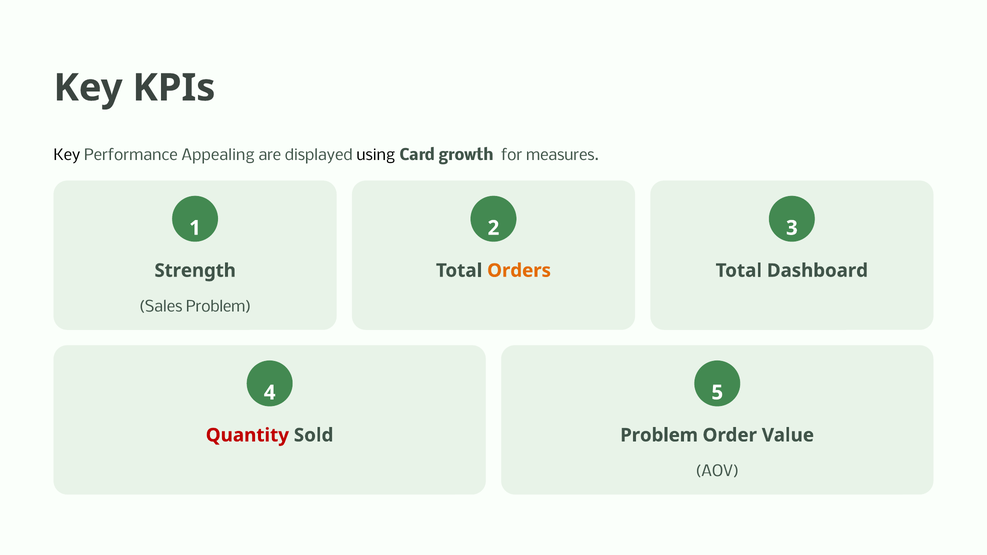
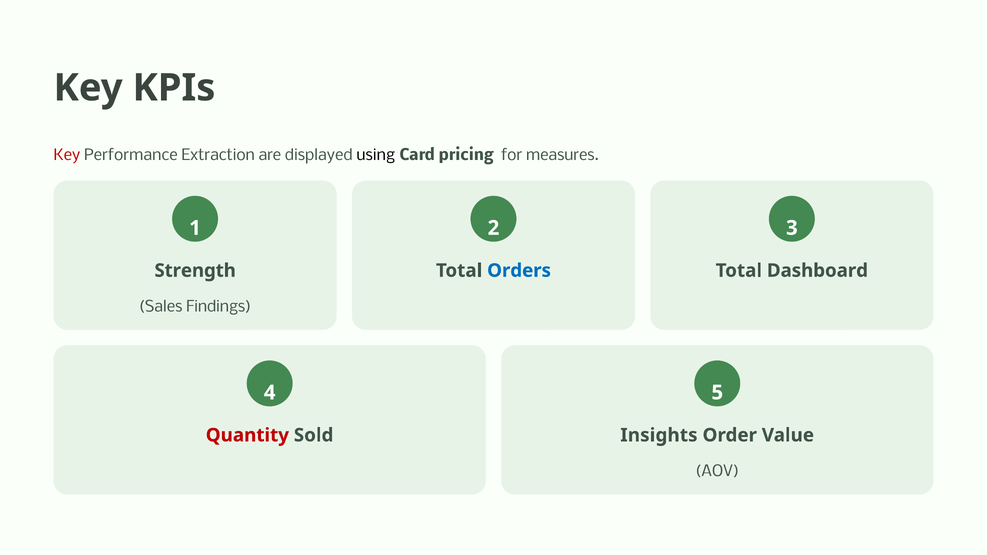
Key colour: black -> red (67, 155)
Appealing: Appealing -> Extraction (218, 155)
growth: growth -> pricing (466, 155)
Orders colour: orange -> blue (519, 271)
Sales Problem: Problem -> Findings (219, 307)
Problem: Problem -> Insights (659, 435)
